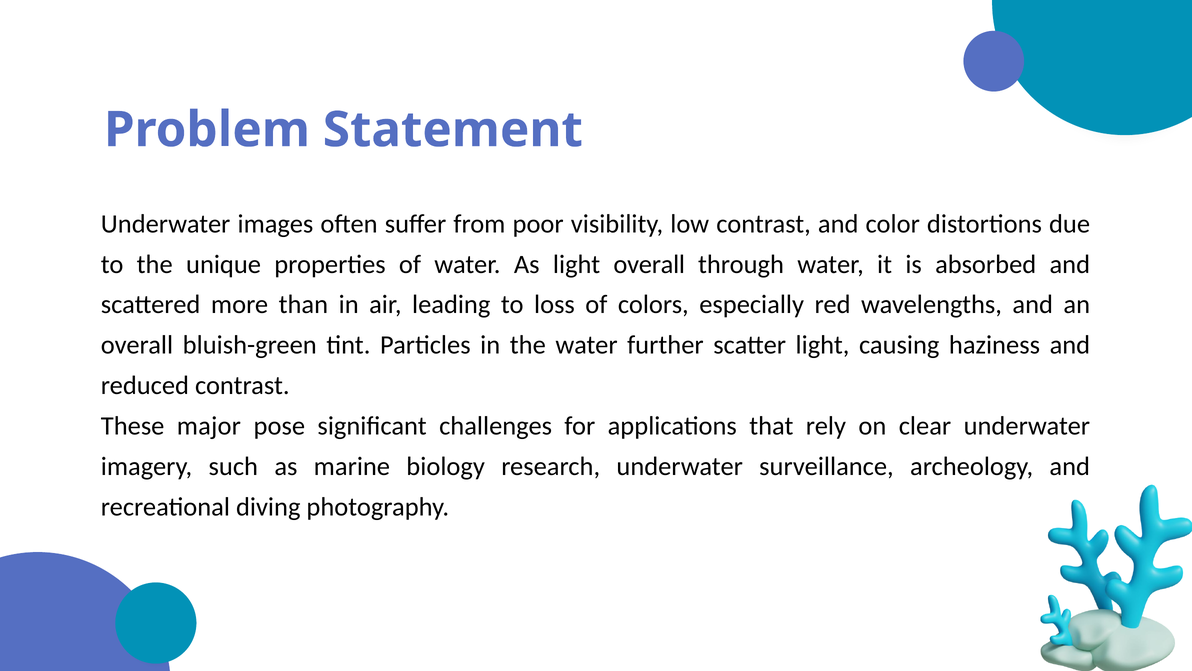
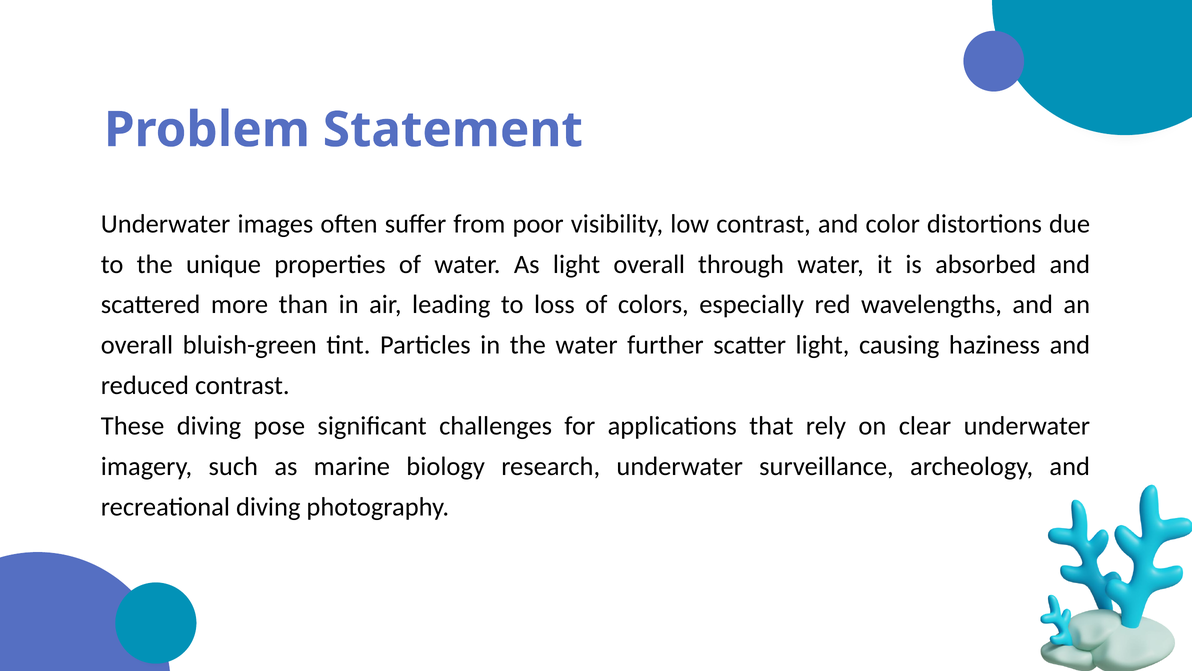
These major: major -> diving (209, 426)
